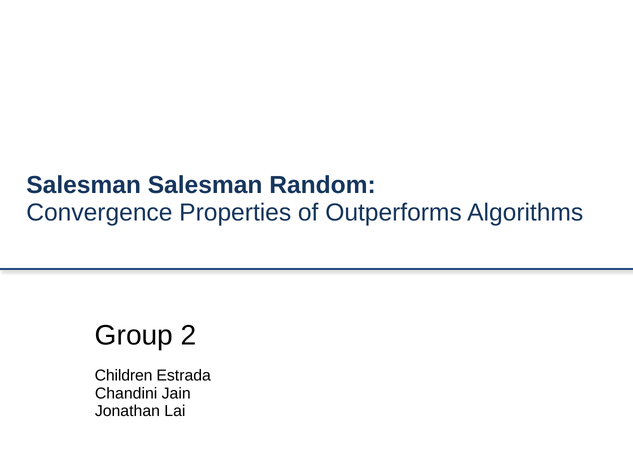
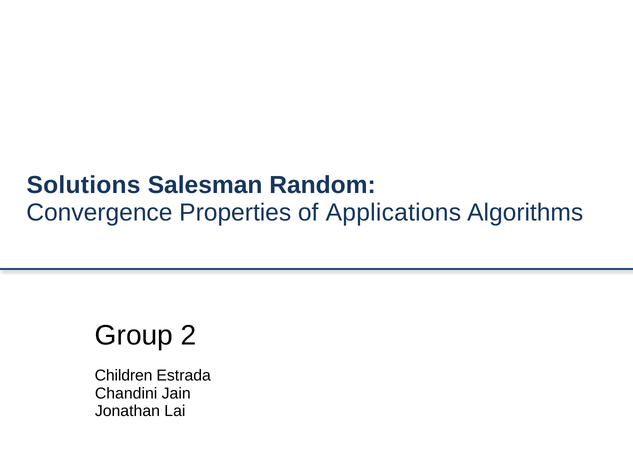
Salesman: Salesman -> Solutions (84, 185)
Outperforms: Outperforms -> Applications (393, 212)
